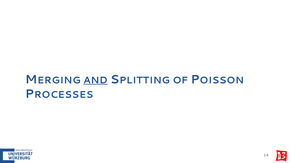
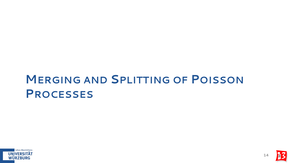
AND underline: present -> none (96, 81)
